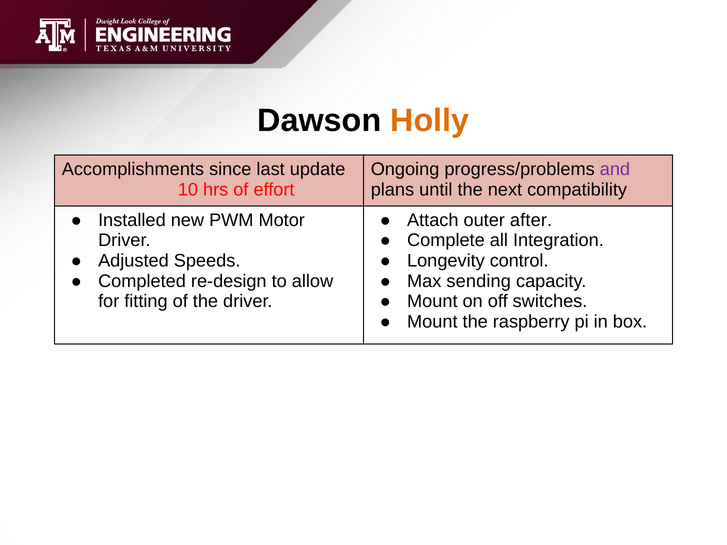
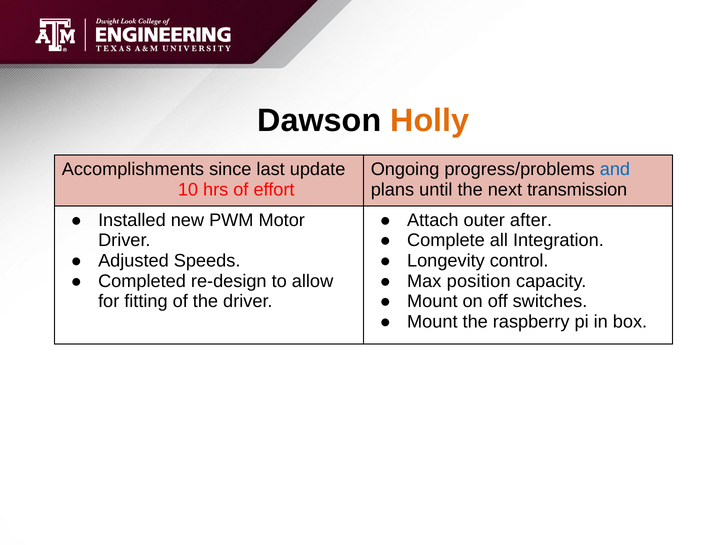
and colour: purple -> blue (615, 169)
compatibility: compatibility -> transmission (577, 190)
sending: sending -> position (479, 281)
